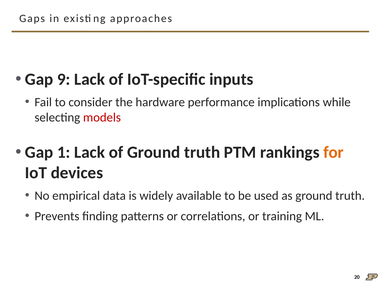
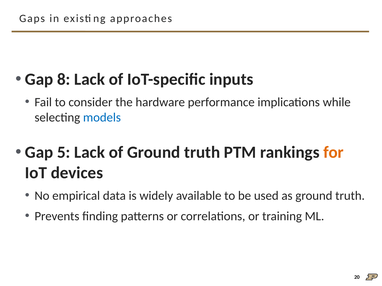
9: 9 -> 8 (64, 79)
models colour: red -> blue (102, 118)
1: 1 -> 5 (64, 153)
